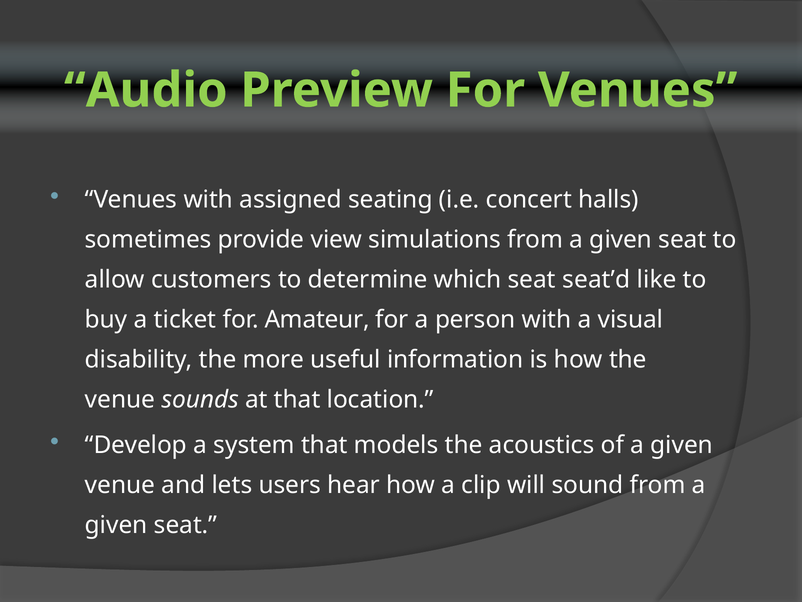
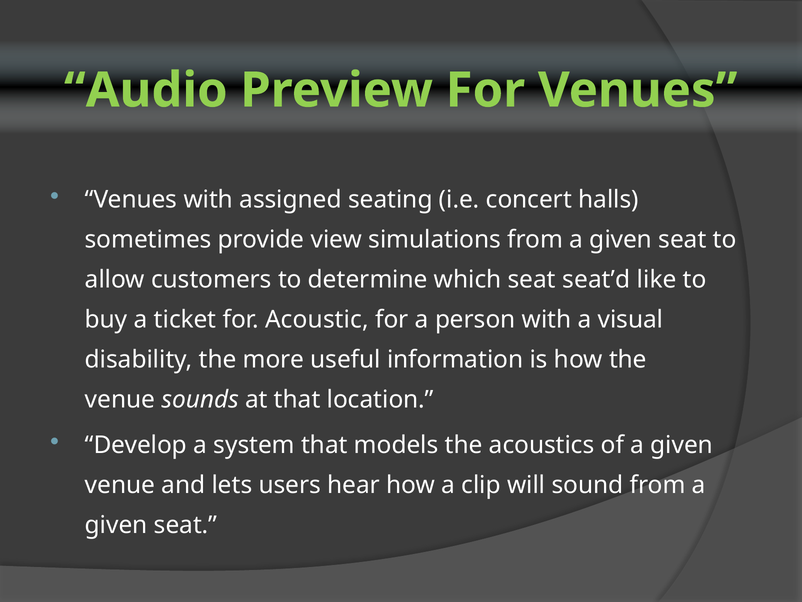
Amateur: Amateur -> Acoustic (317, 320)
